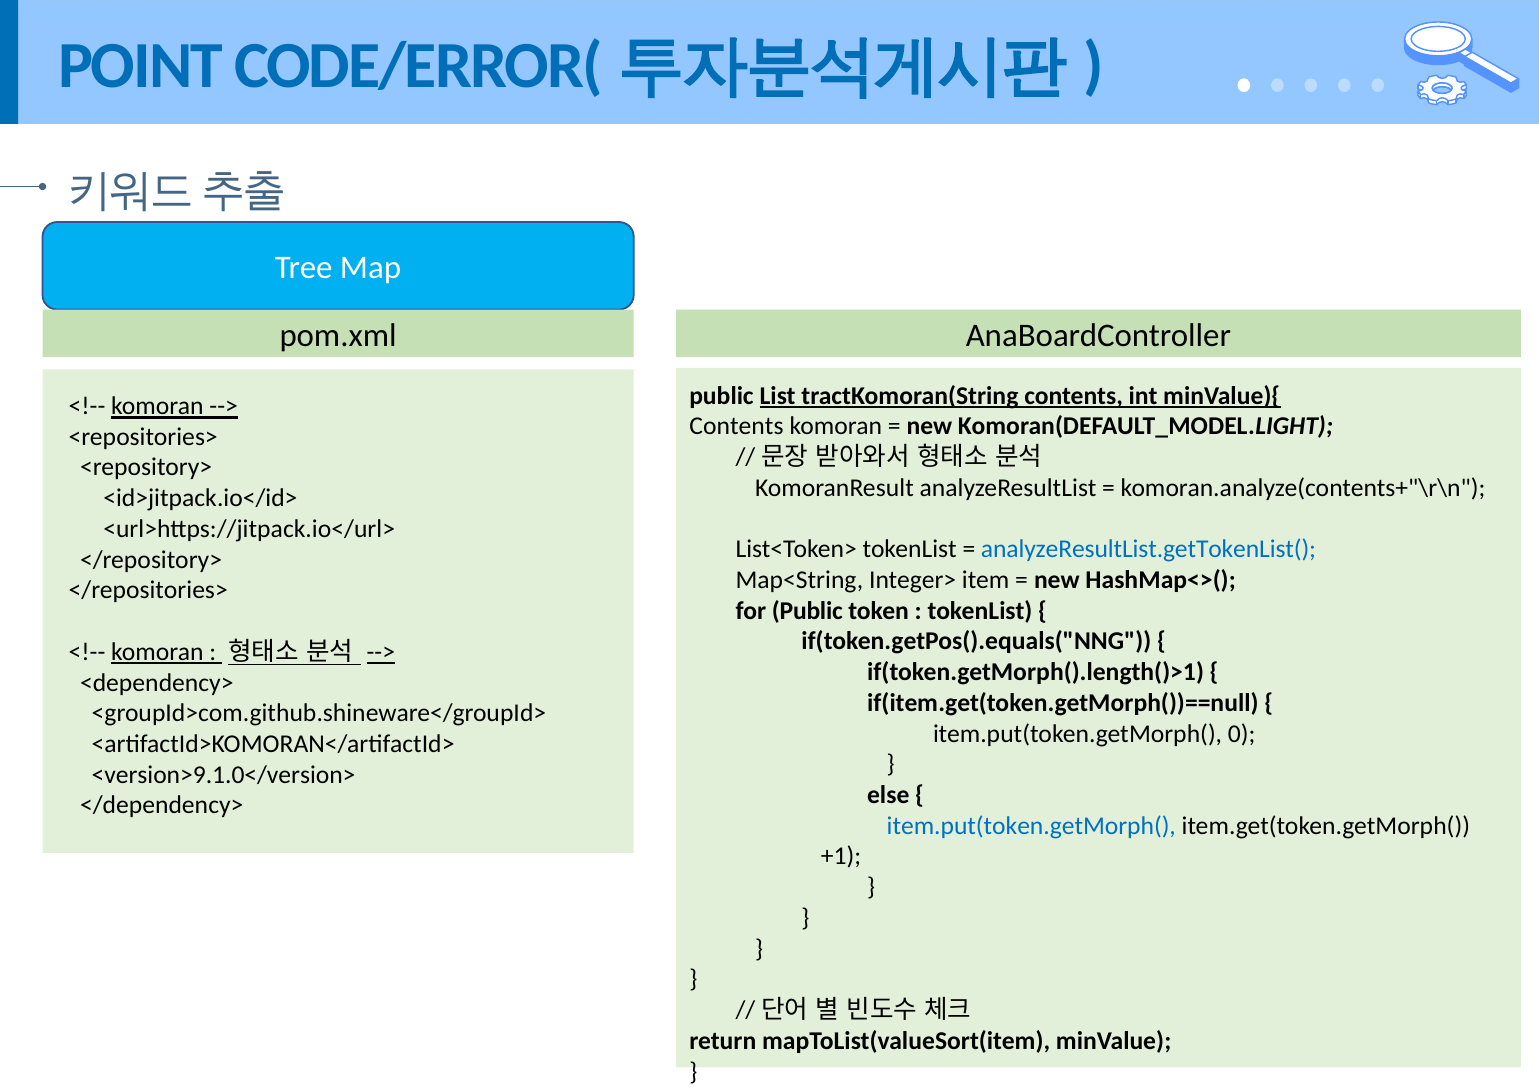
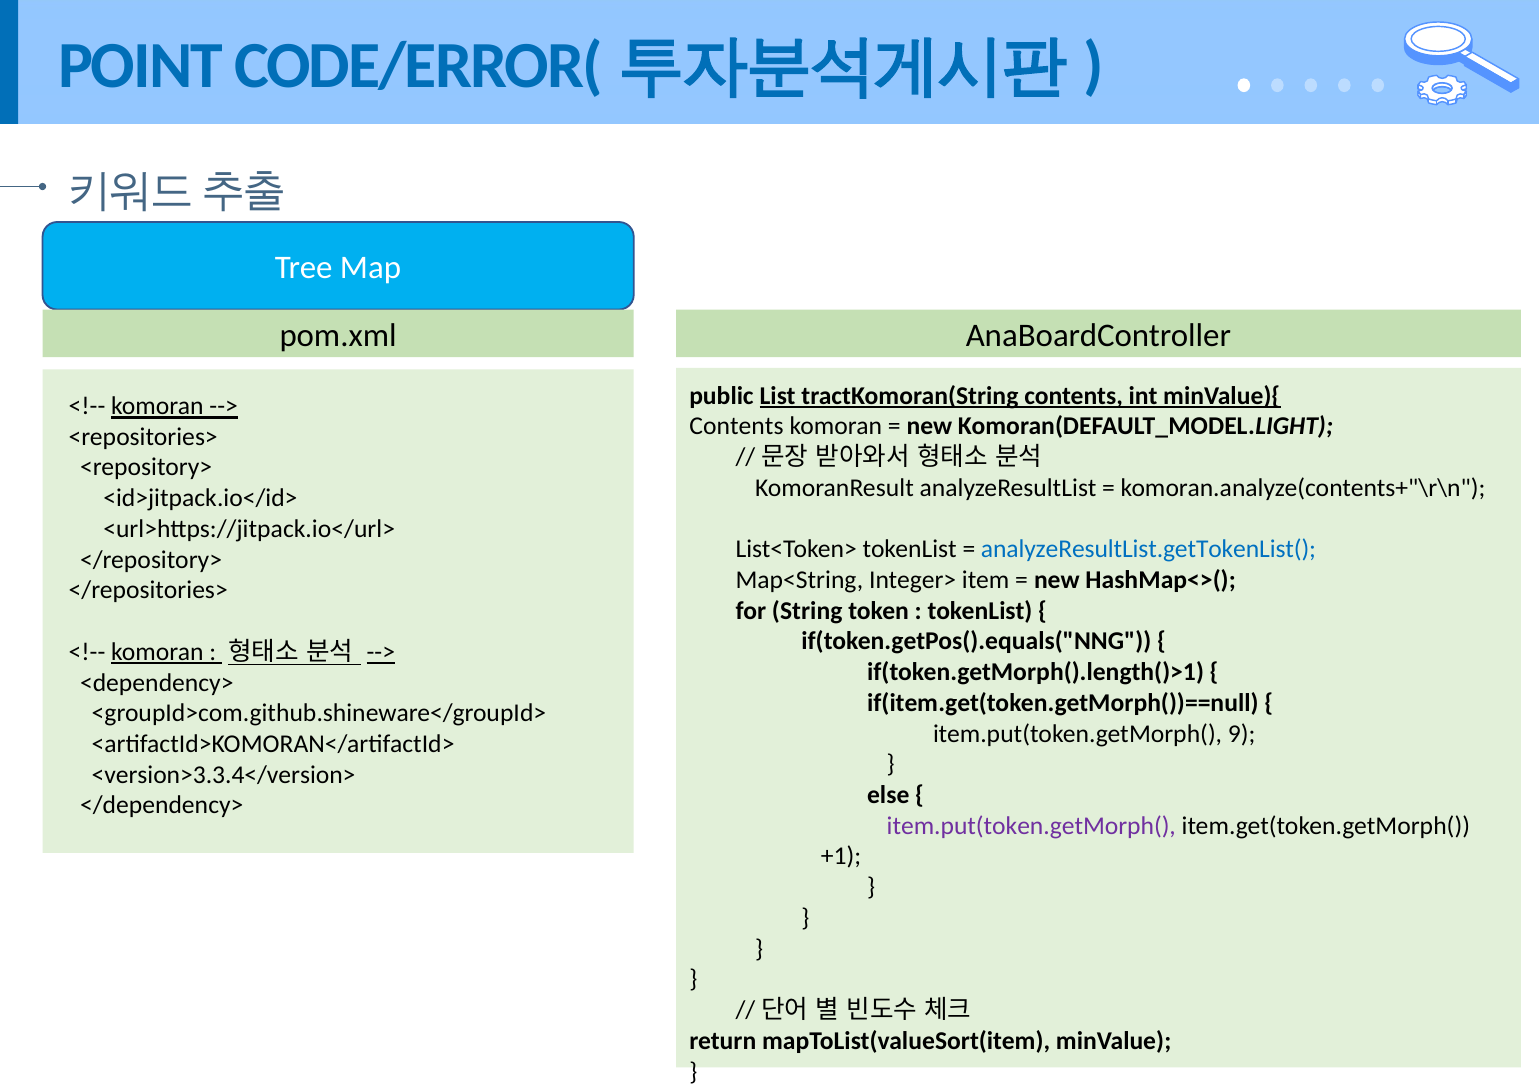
for Public: Public -> String (807, 611)
0: 0 -> 9 (1242, 734)
<version>9.1.0</version>: <version>9.1.0</version> -> <version>3.3.4</version> (224, 775)
item.put(token.getMorph( colour: blue -> purple (1031, 826)
